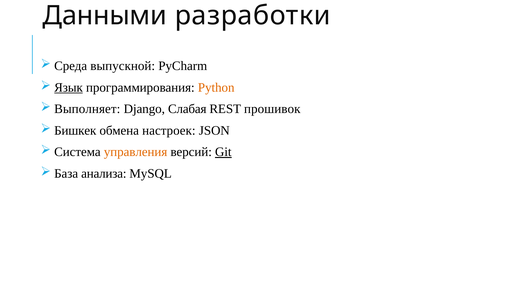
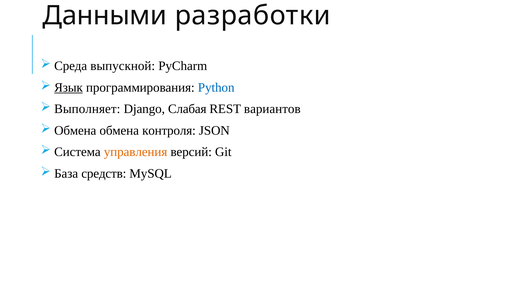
Python colour: orange -> blue (216, 87)
прошивок: прошивок -> вариантов (272, 109)
Бишкек: Бишкек -> Обмена (75, 130)
настроек: настроек -> контроля (169, 130)
Git underline: present -> none (223, 152)
анализа: анализа -> средств (104, 173)
